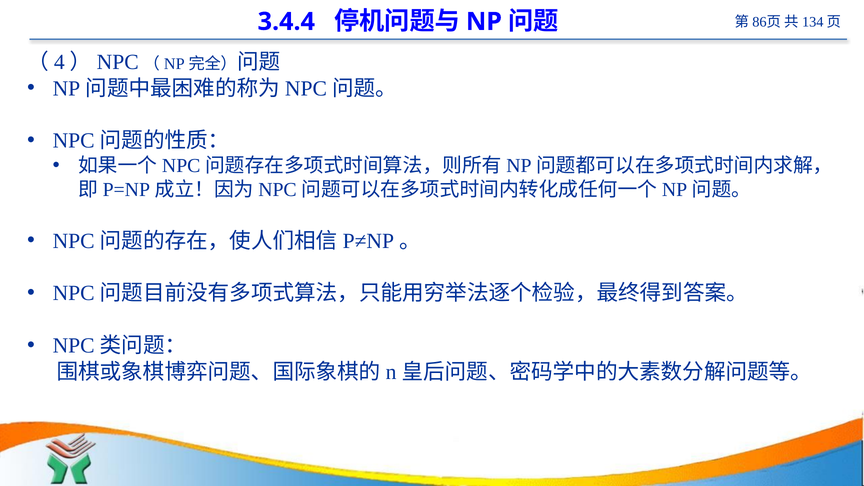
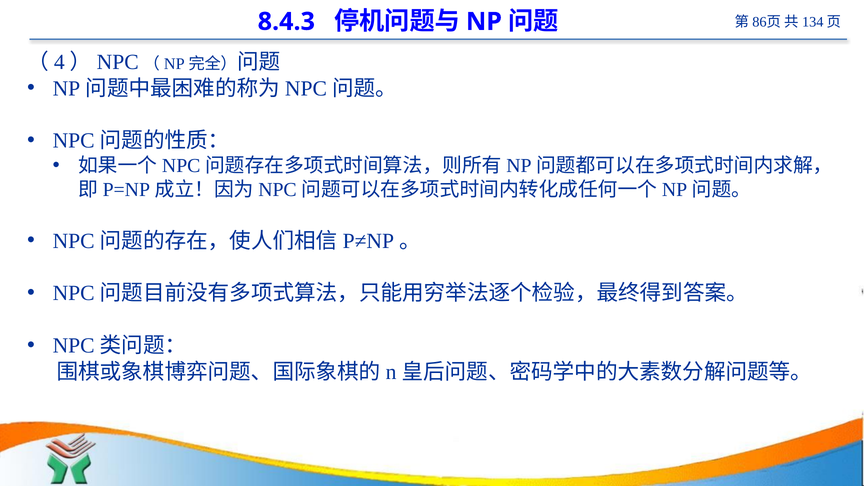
3.4.4: 3.4.4 -> 8.4.3 (286, 22)
